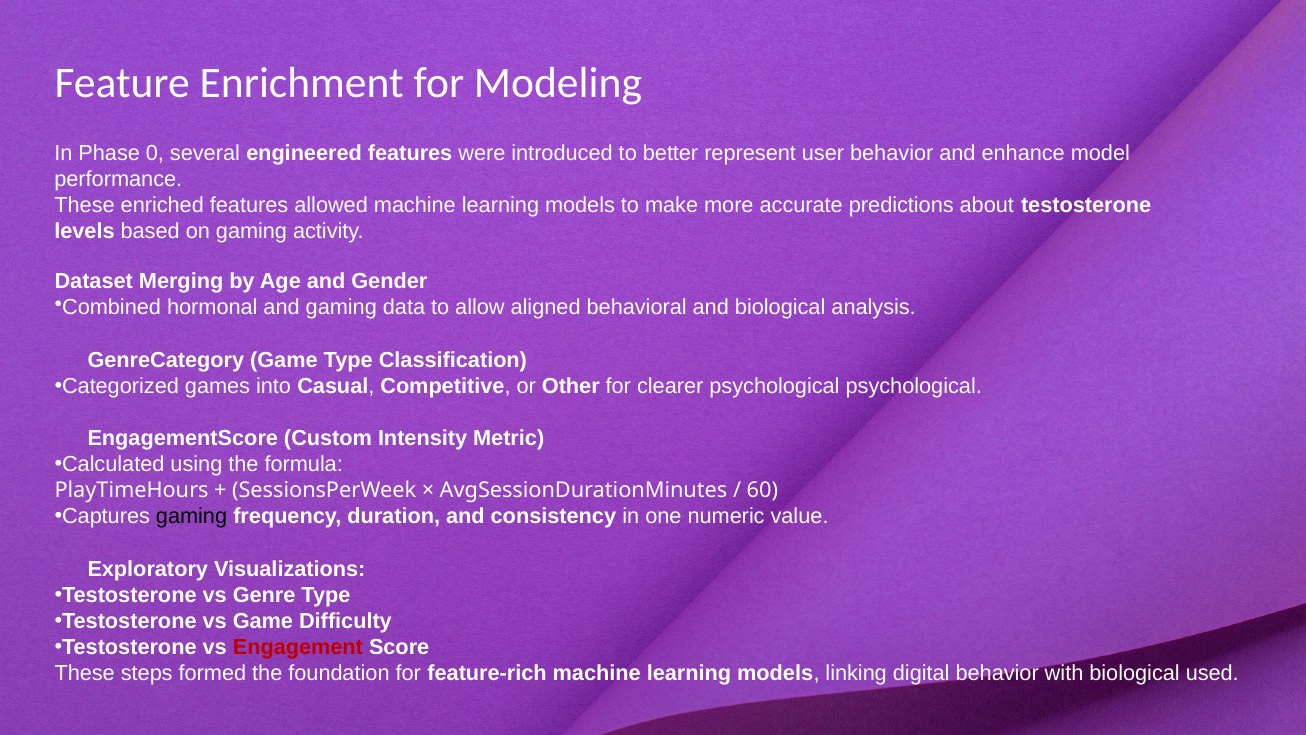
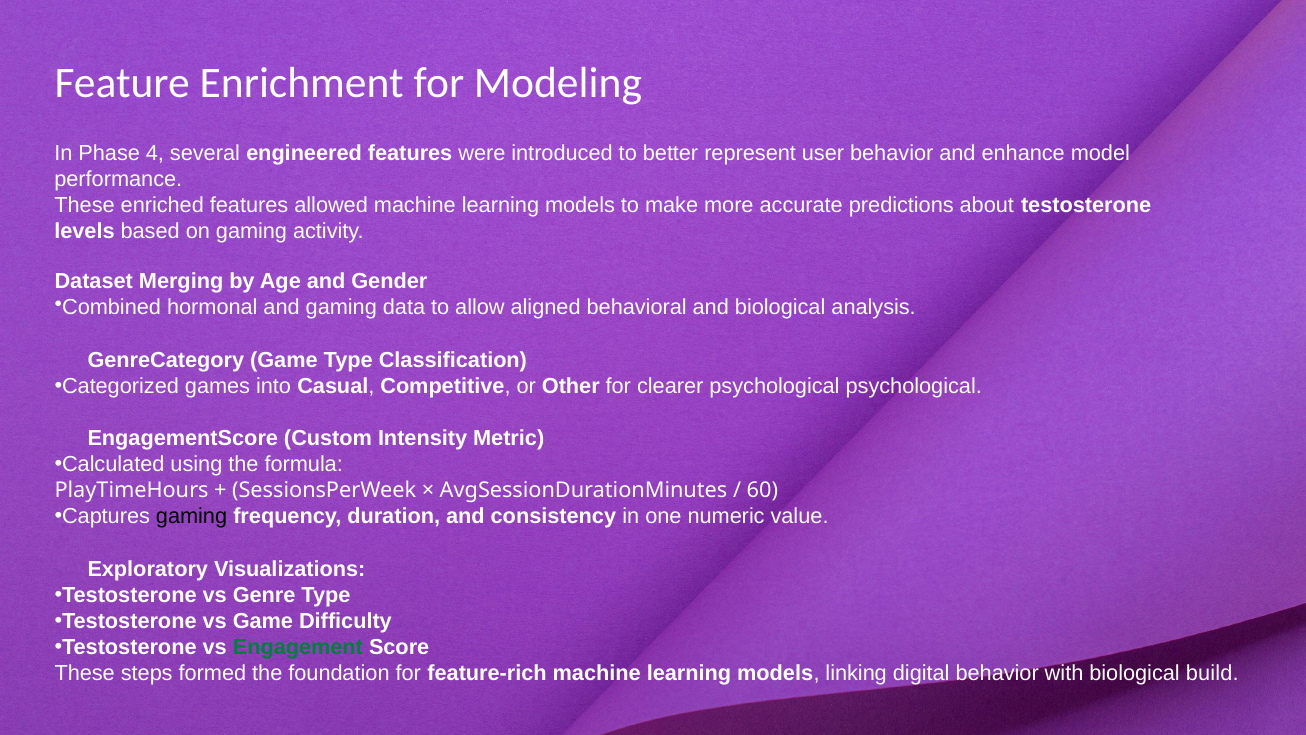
0: 0 -> 4 (155, 153)
Engagement colour: red -> green (298, 647)
used: used -> build (1212, 673)
